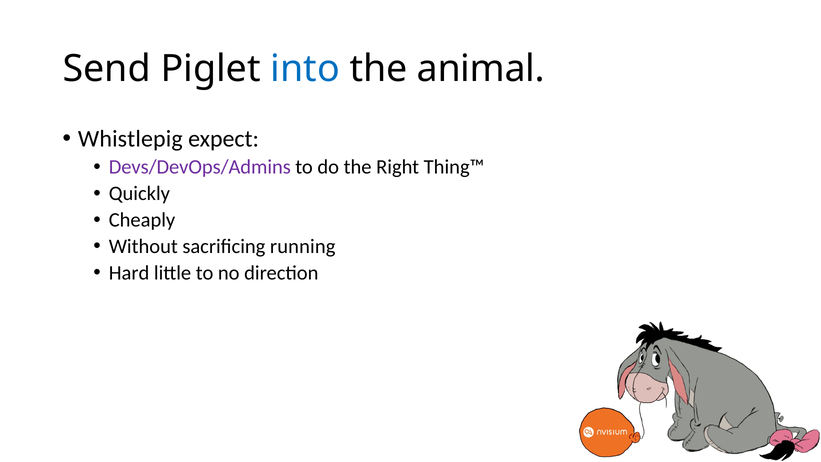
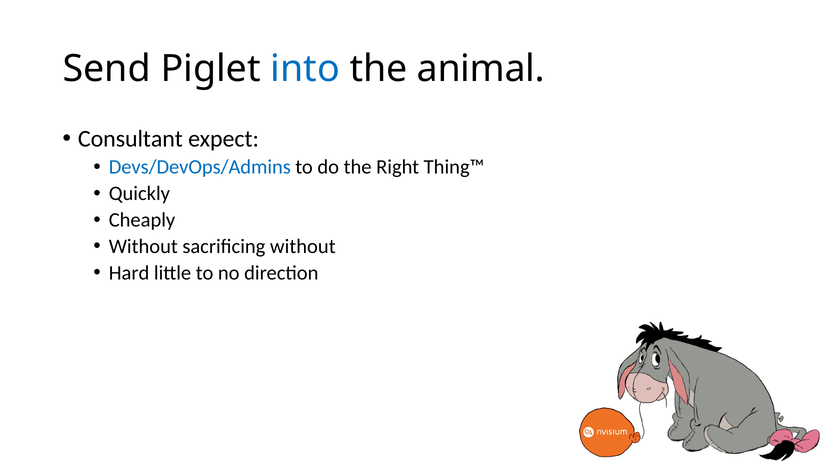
Whistlepig: Whistlepig -> Consultant (130, 139)
Devs/DevOps/Admins colour: purple -> blue (200, 167)
sacrificing running: running -> without (303, 246)
